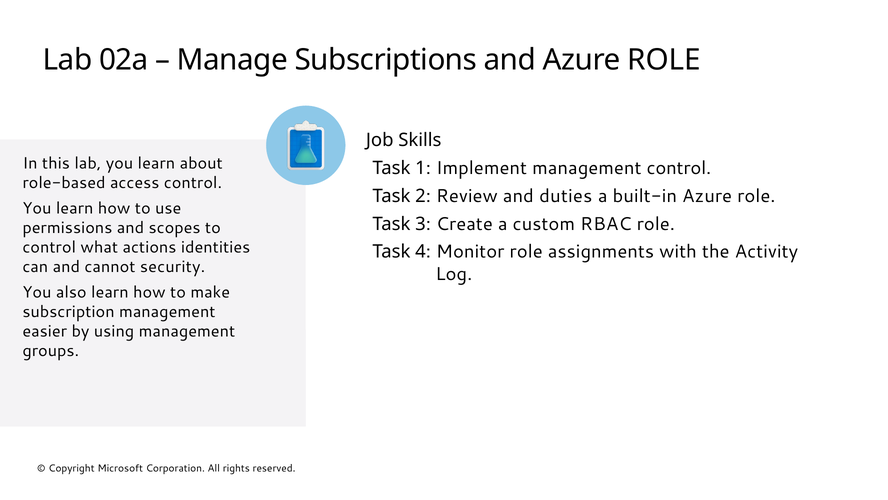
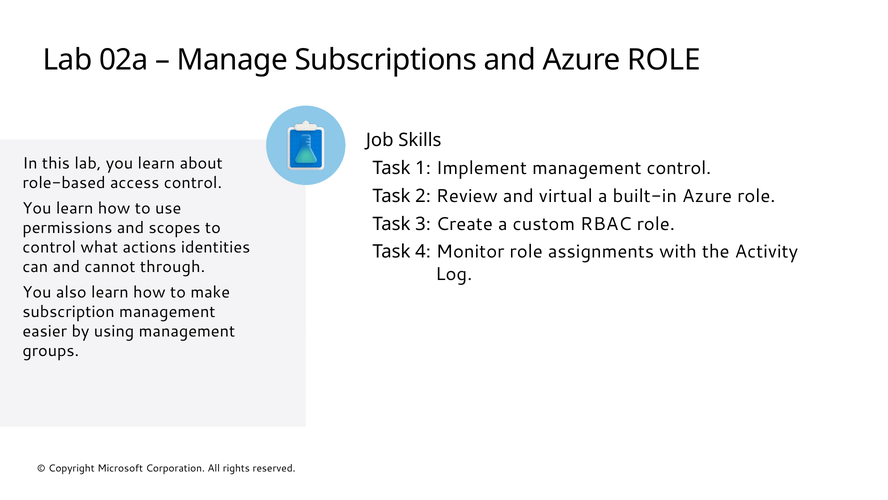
duties: duties -> virtual (566, 196)
security: security -> through (173, 267)
